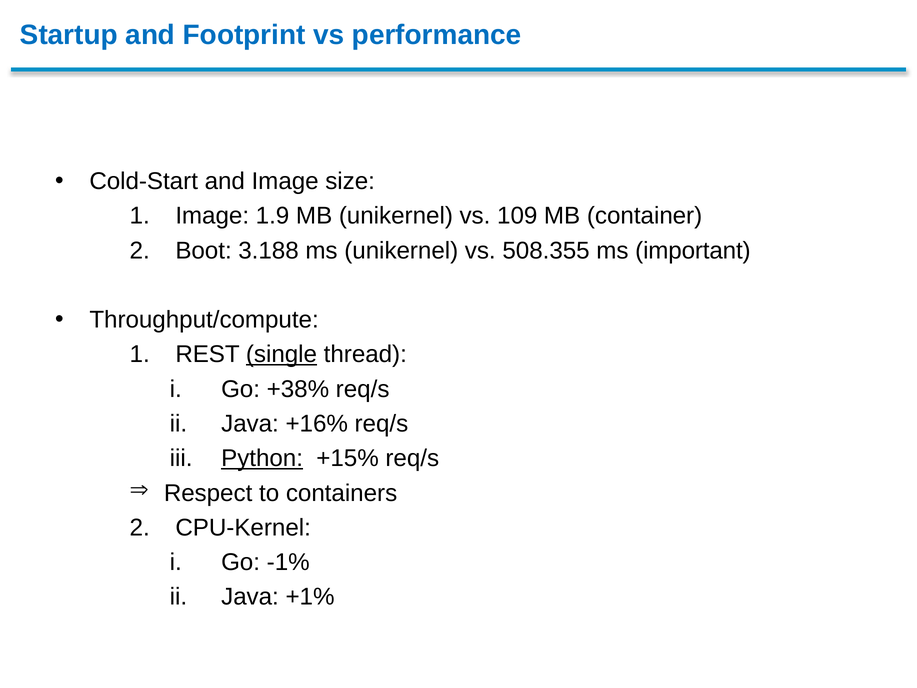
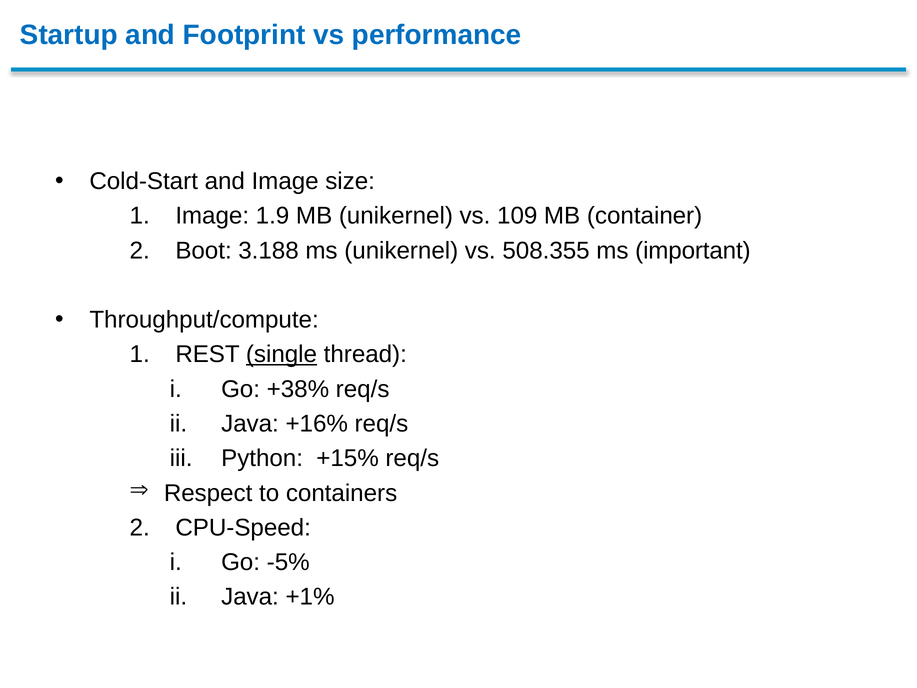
Python underline: present -> none (262, 458)
CPU-Kernel: CPU-Kernel -> CPU-Speed (243, 527)
-1%: -1% -> -5% (288, 562)
